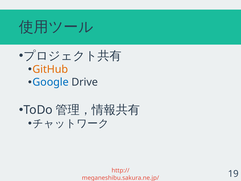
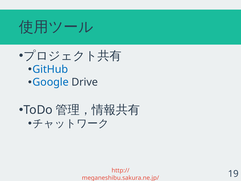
GitHub colour: orange -> blue (50, 69)
